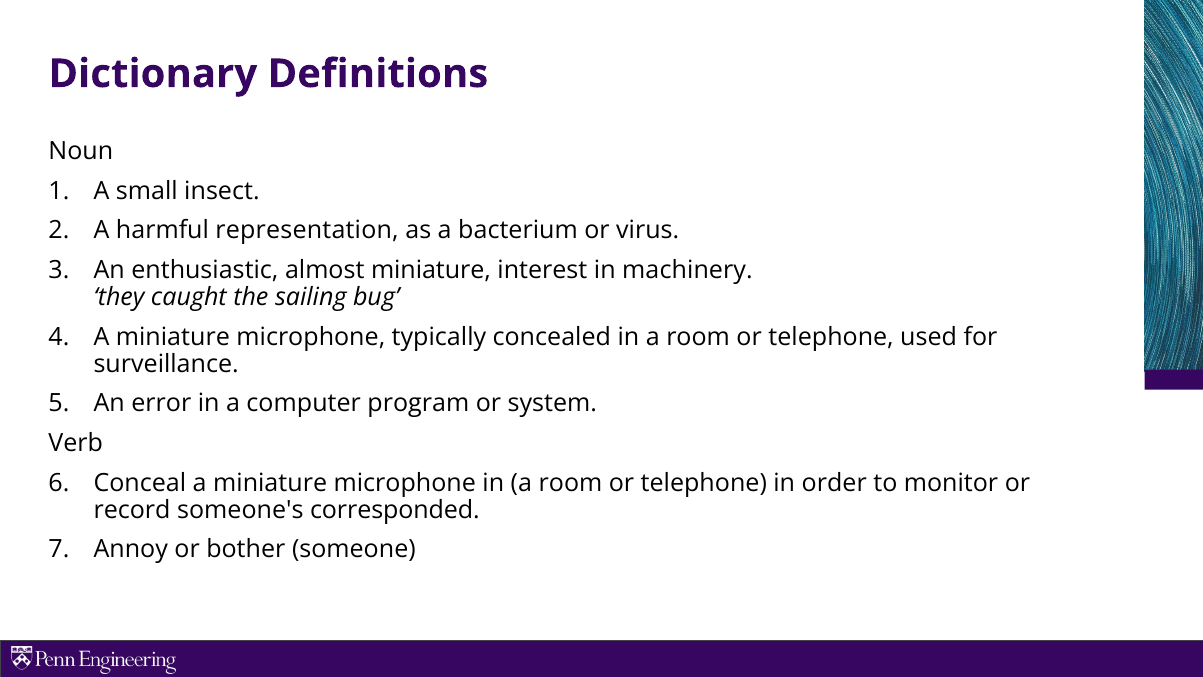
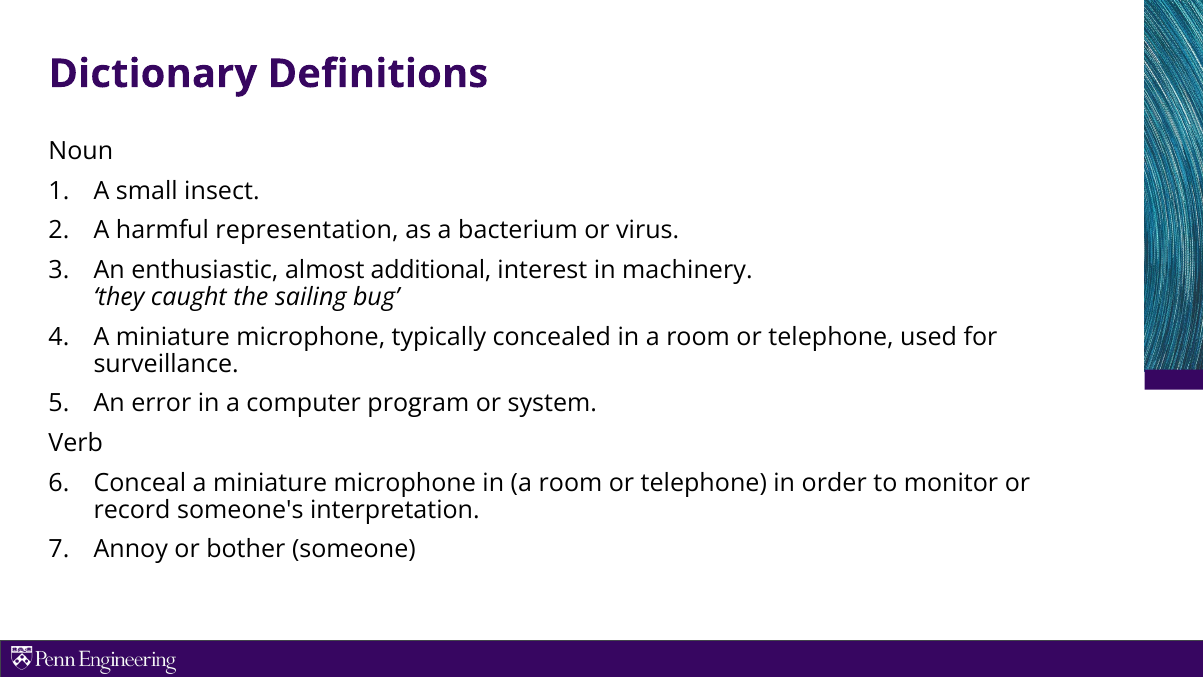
almost miniature: miniature -> additional (431, 270)
corresponded: corresponded -> interpretation (395, 510)
